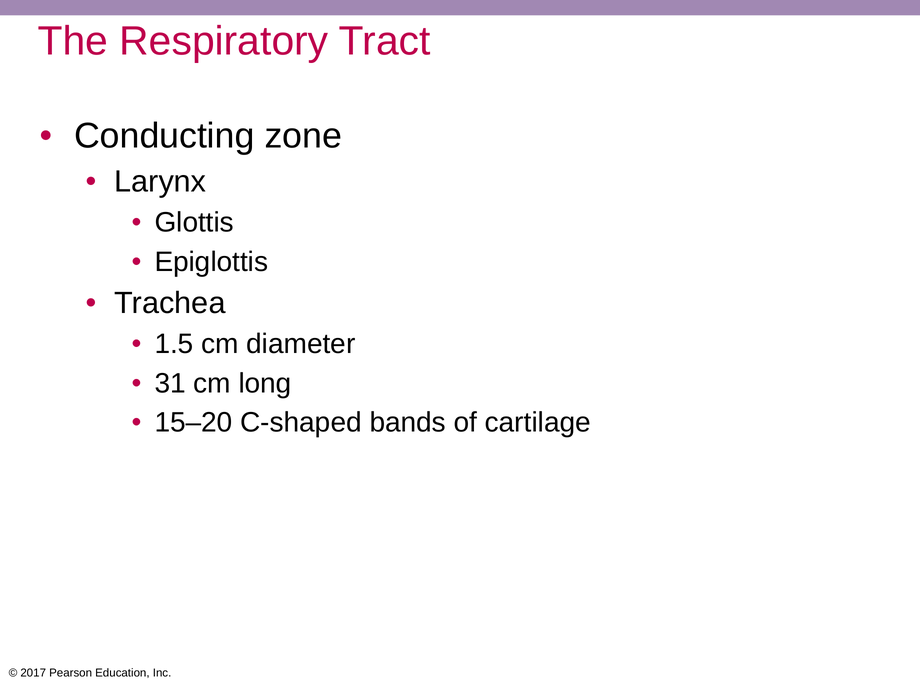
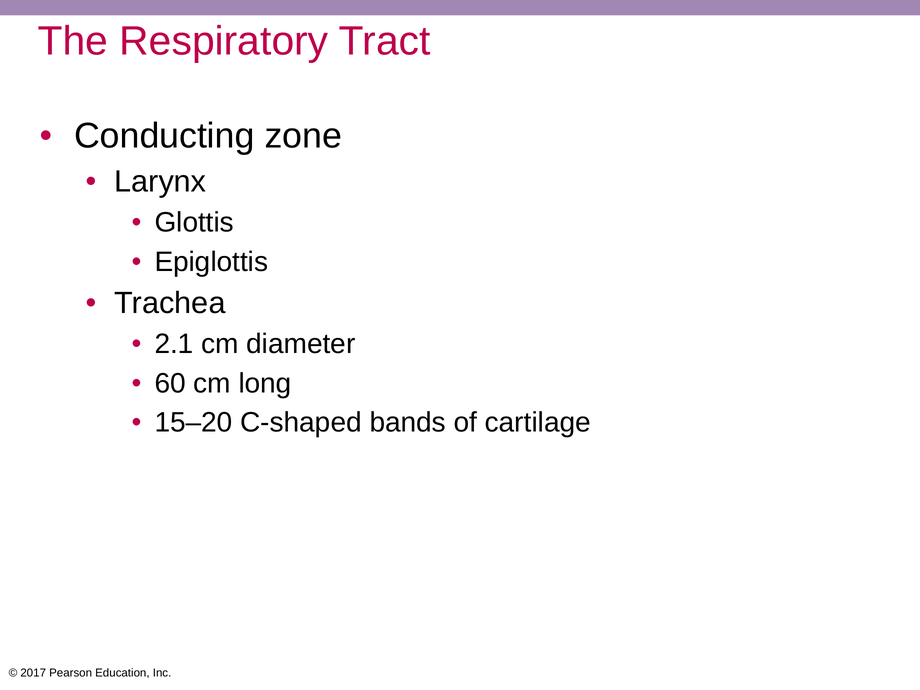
1.5: 1.5 -> 2.1 (174, 344)
31: 31 -> 60 (170, 383)
